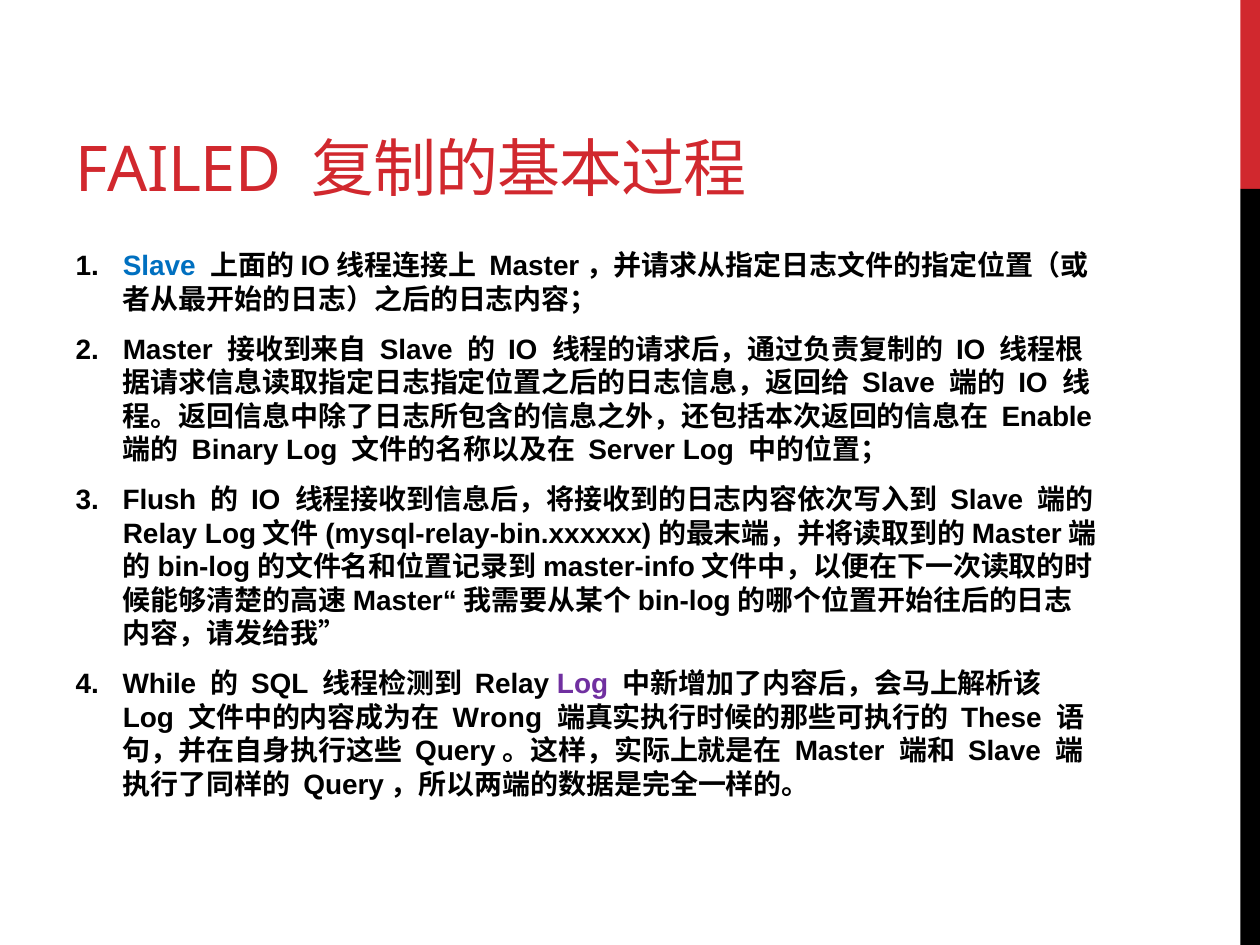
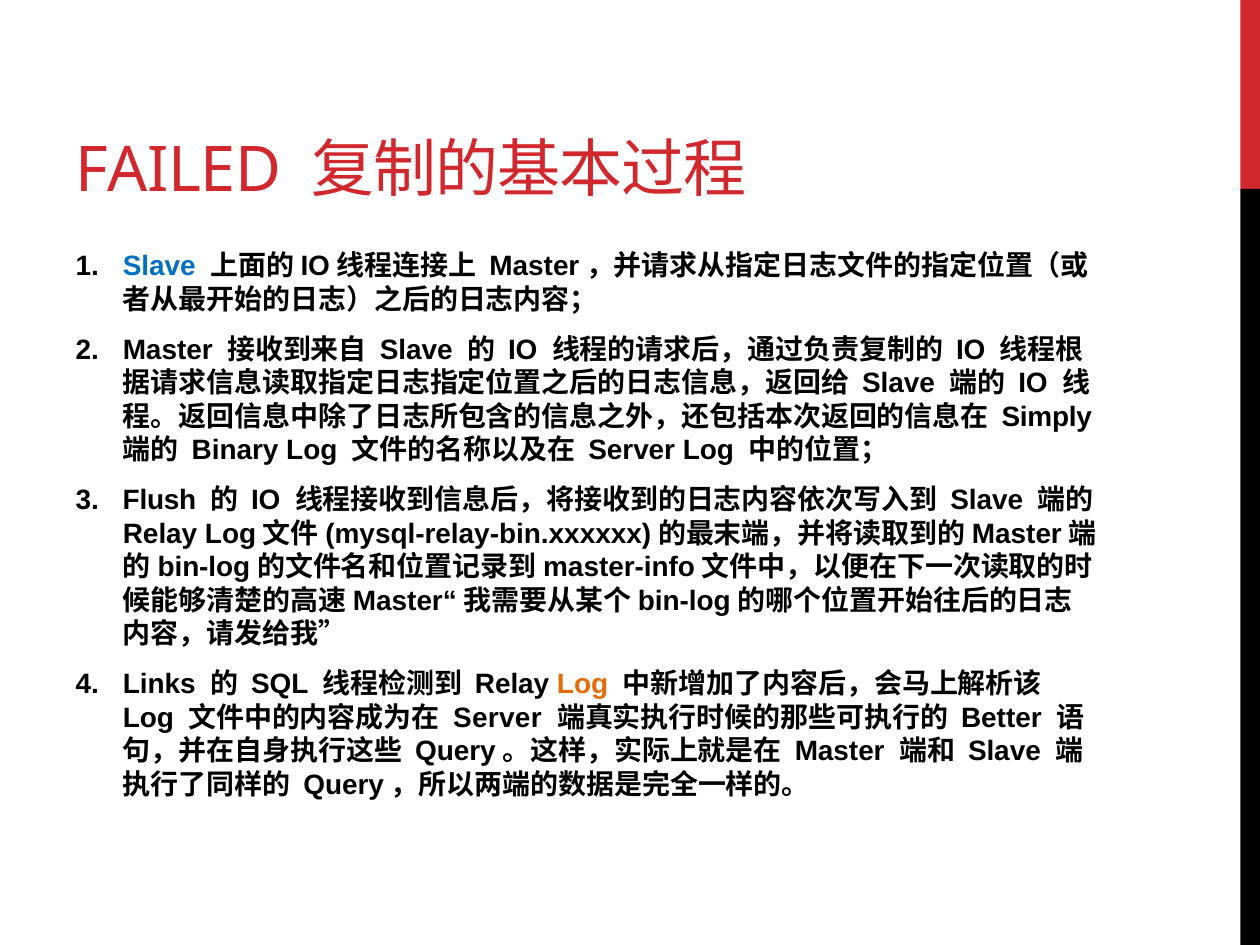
Enable: Enable -> Simply (1047, 417)
While: While -> Links (159, 684)
Log colour: purple -> orange (583, 684)
Wrong: Wrong -> Server (497, 718)
These: These -> Better (1001, 718)
